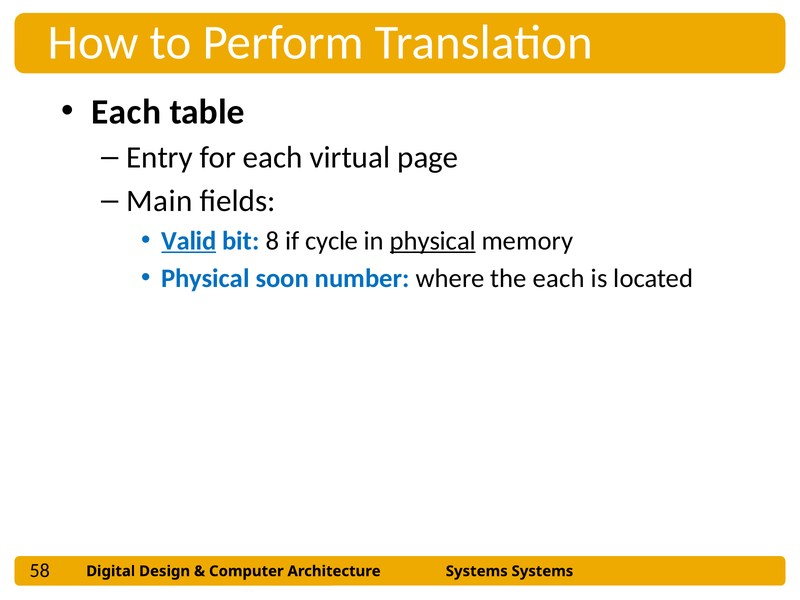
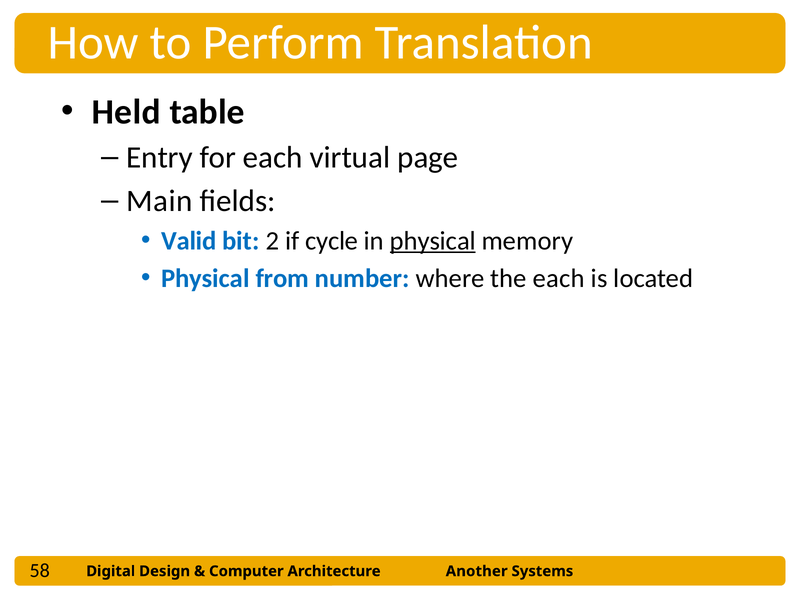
Each: Each -> Held (126, 112)
Valid underline: present -> none (189, 241)
8: 8 -> 2 (272, 241)
soon: soon -> from (282, 278)
Systems: Systems -> Another (477, 571)
